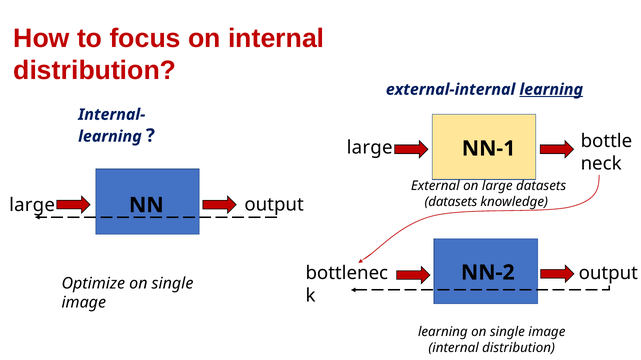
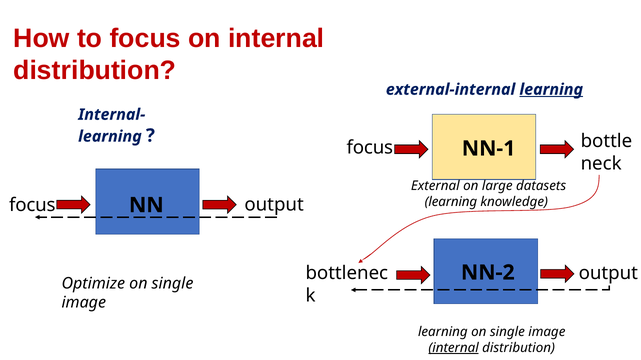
large: large -> focus (370, 148)
datasets: datasets -> learning (451, 202)
large: large -> focus (32, 205)
internal underline: none -> present (454, 348)
